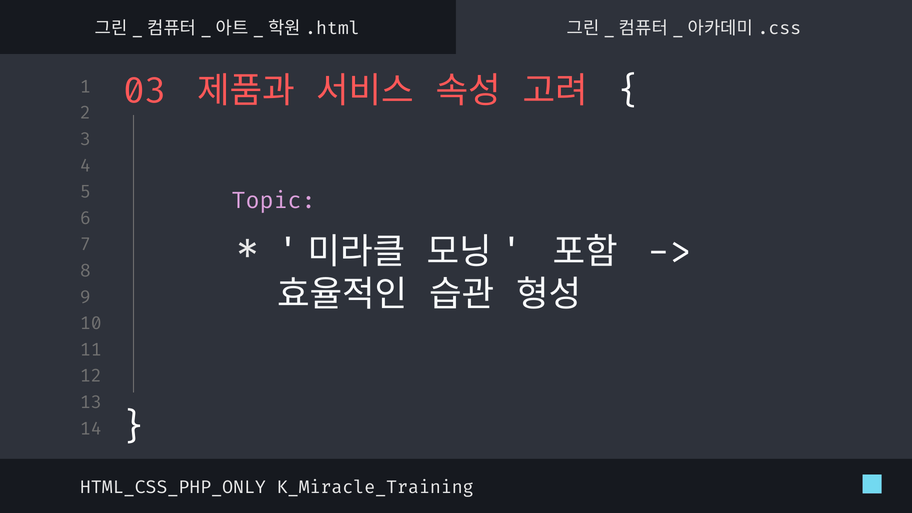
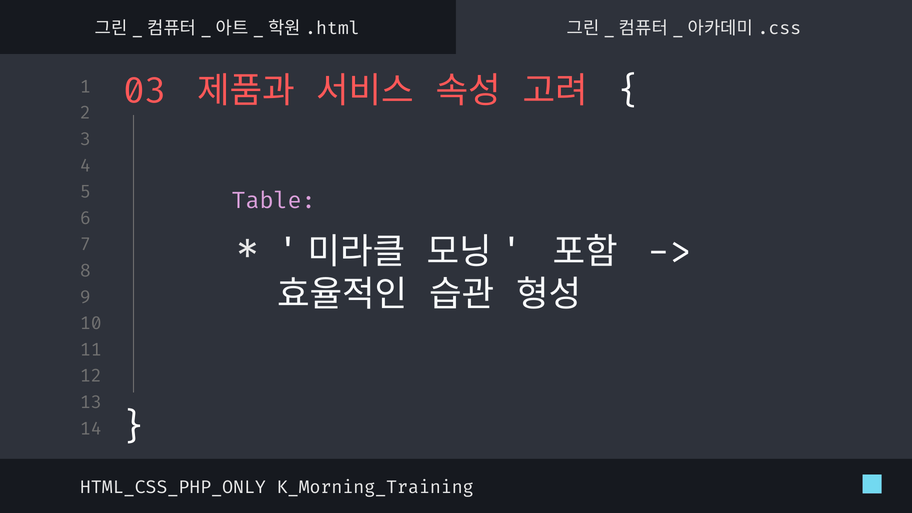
Topic: Topic -> Table (274, 201)
K_Miracle_Training: K_Miracle_Training -> K_Morning_Training (375, 487)
